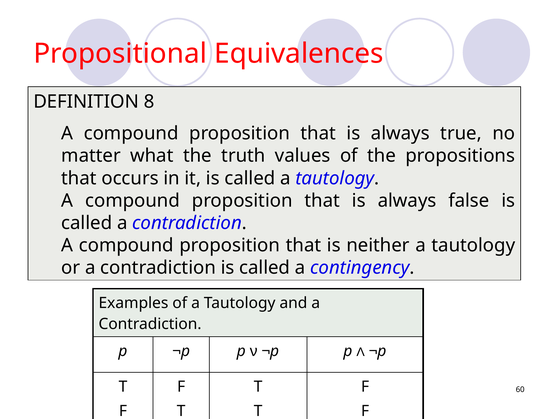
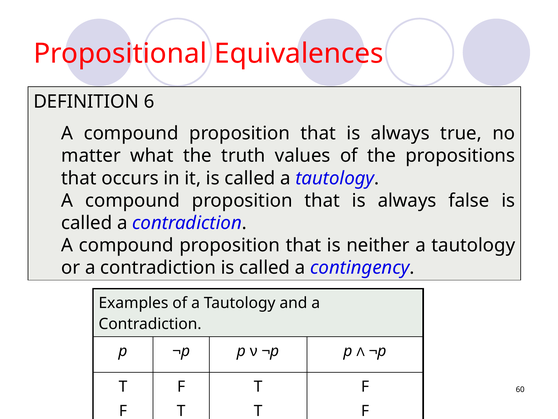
8: 8 -> 6 (149, 102)
